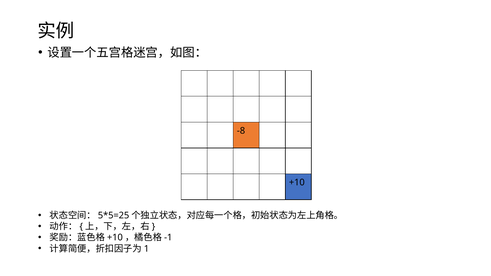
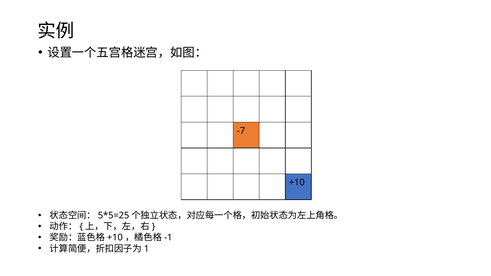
-8: -8 -> -7 (241, 131)
